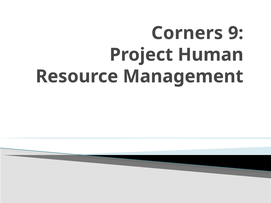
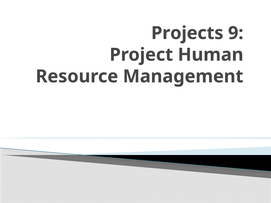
Corners: Corners -> Projects (187, 33)
